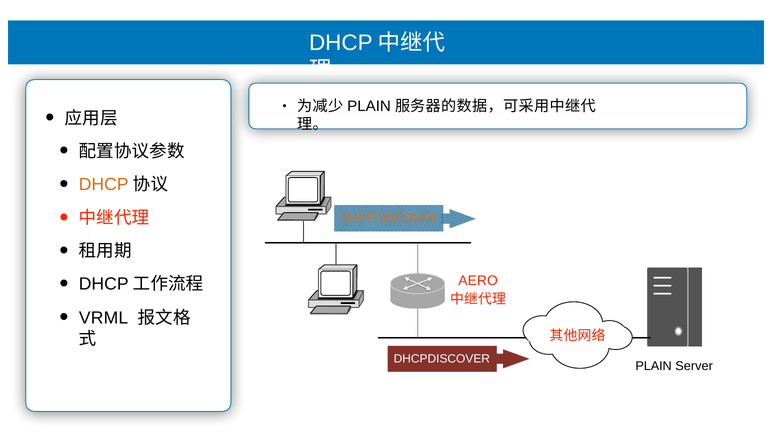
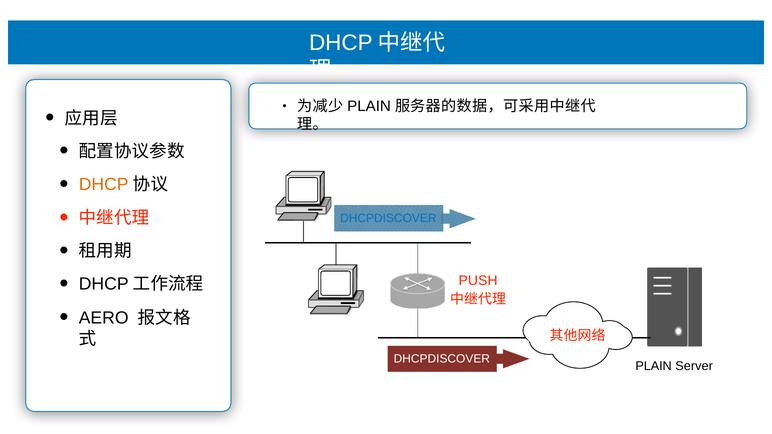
DHCPDISCOVER colour: orange -> blue (388, 219)
AERO: AERO -> PUSH (478, 281)
VRML: VRML -> AERO (104, 318)
